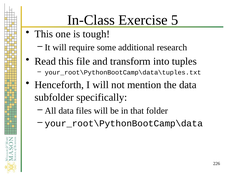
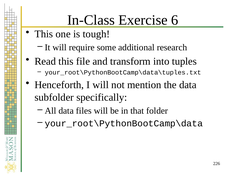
5: 5 -> 6 (175, 20)
